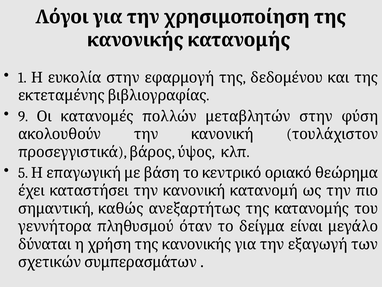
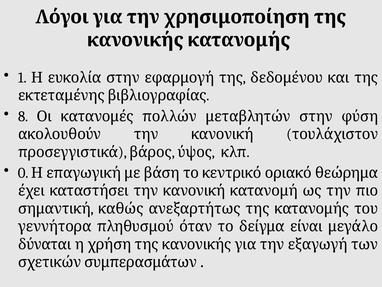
9: 9 -> 8 (23, 116)
5: 5 -> 0 (23, 173)
